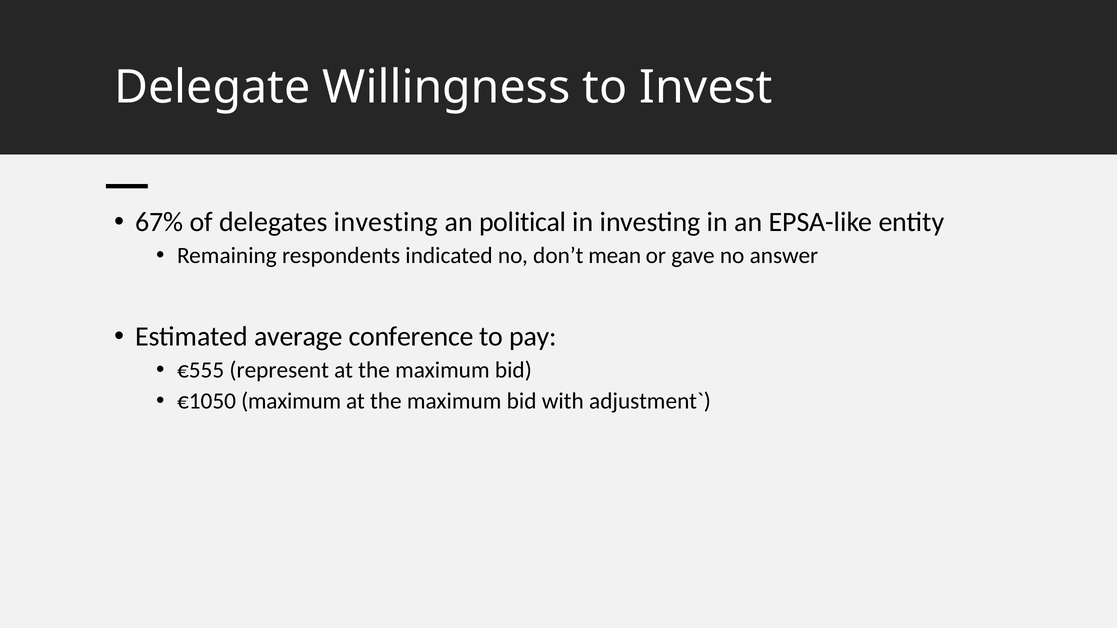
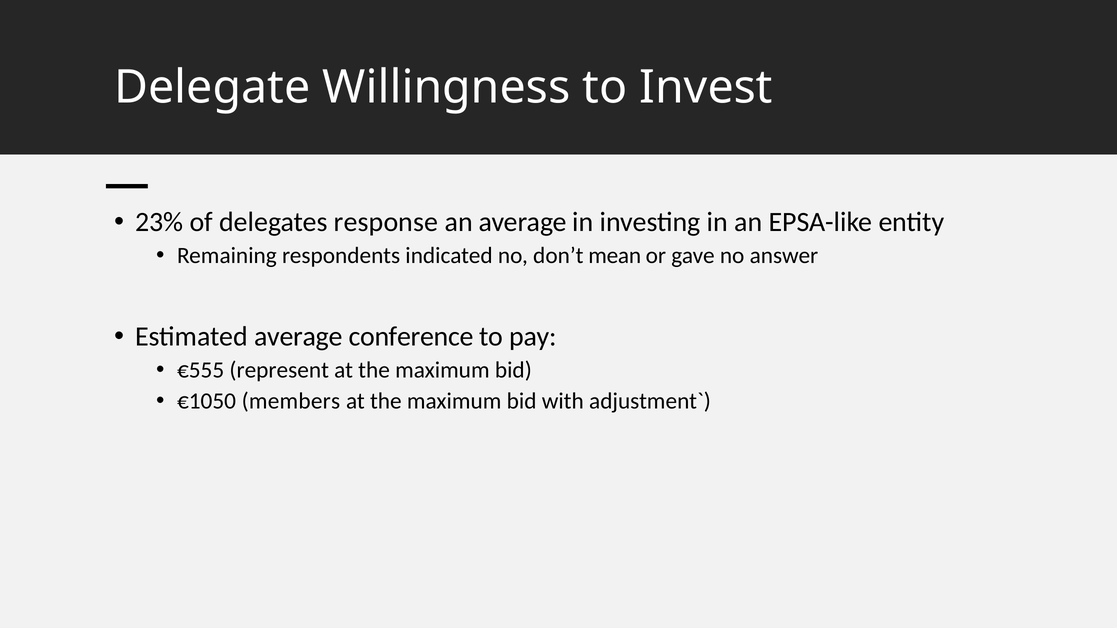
67%: 67% -> 23% (159, 222)
delegates investing: investing -> response (386, 222)
an political: political -> average (523, 222)
€1050 maximum: maximum -> members (291, 401)
